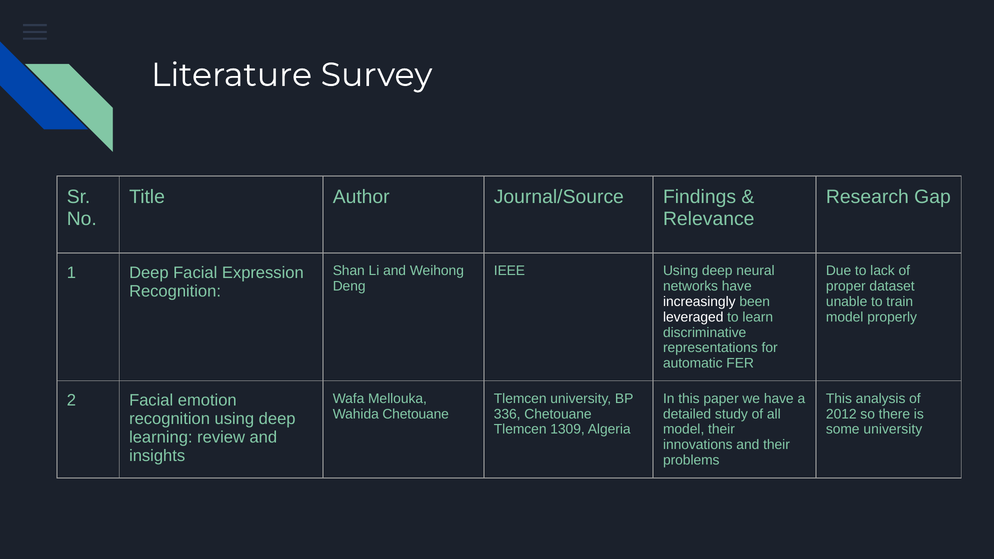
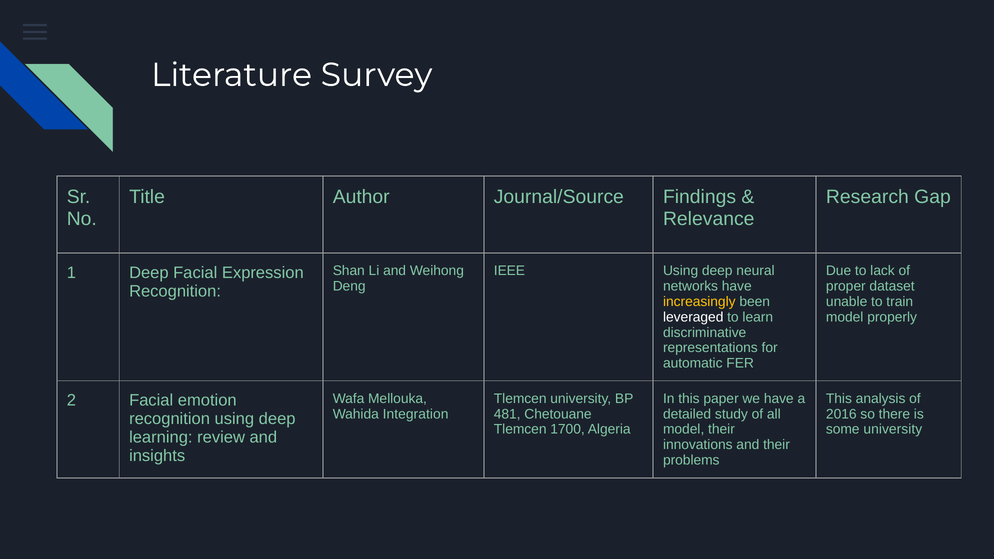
increasingly colour: white -> yellow (699, 302)
Wahida Chetouane: Chetouane -> Integration (416, 414)
336: 336 -> 481 (507, 414)
2012: 2012 -> 2016 (841, 414)
1309: 1309 -> 1700 (568, 430)
